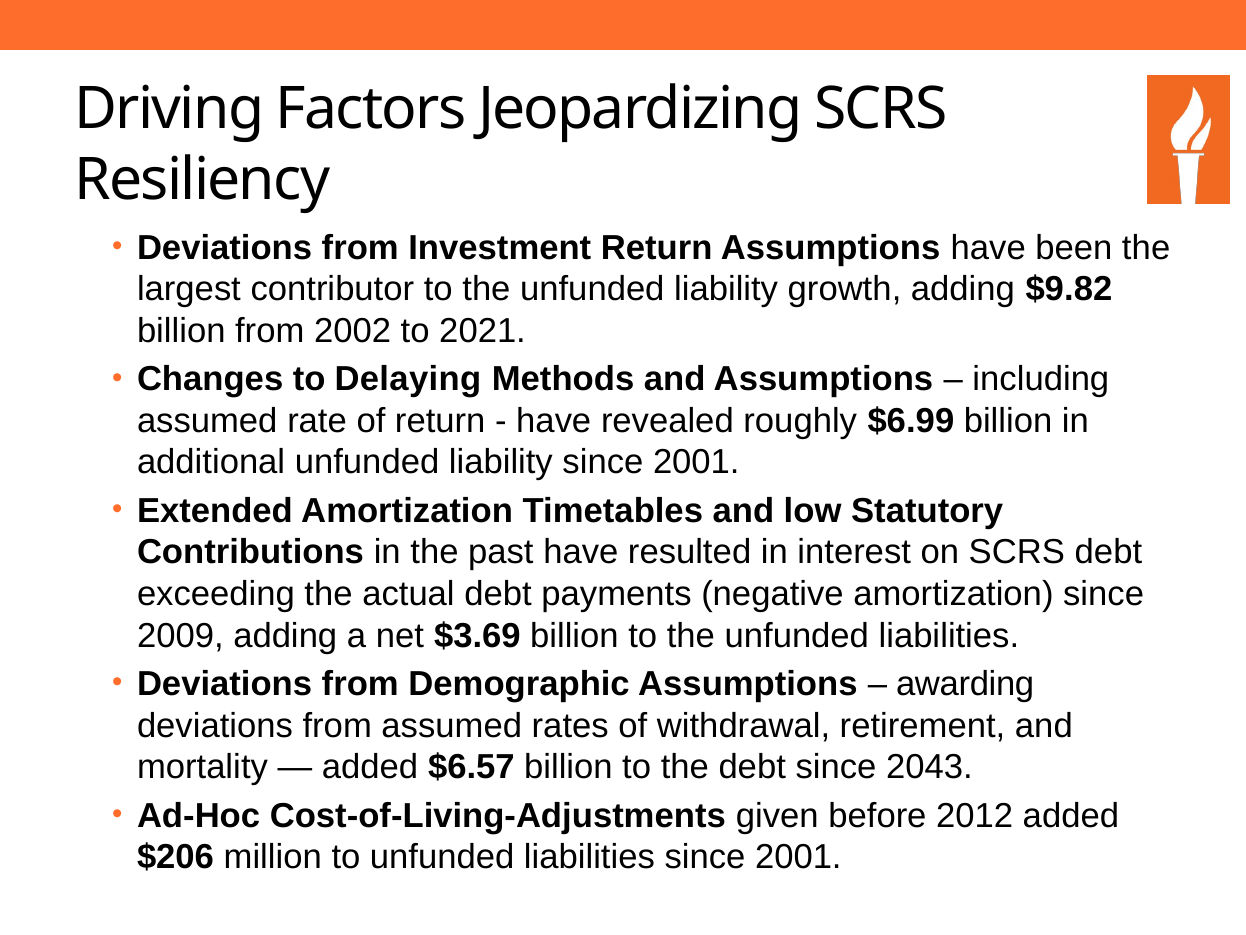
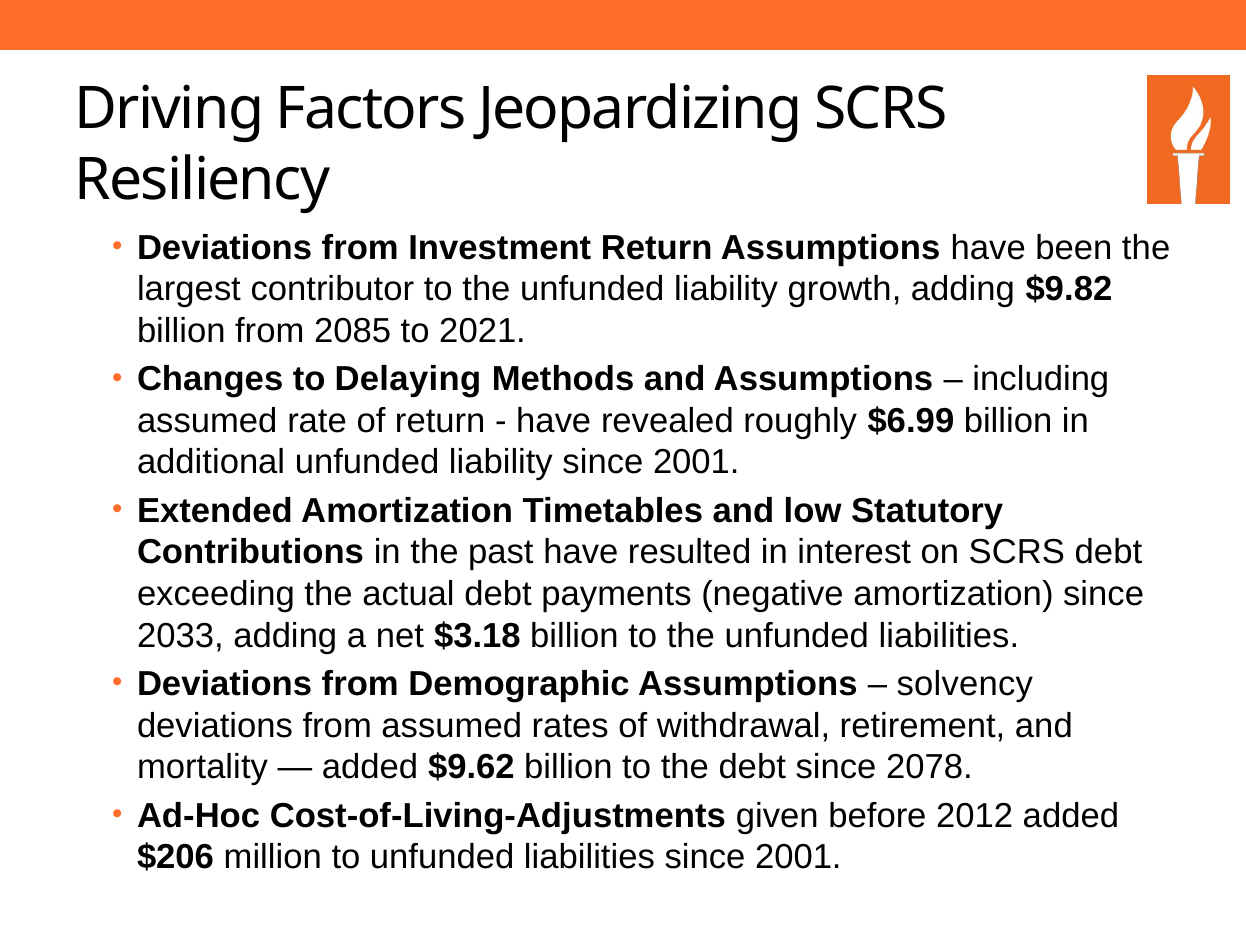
2002: 2002 -> 2085 (353, 331)
2009: 2009 -> 2033 (180, 635)
$3.69: $3.69 -> $3.18 (477, 635)
awarding: awarding -> solvency (965, 684)
$6.57: $6.57 -> $9.62 (471, 767)
2043: 2043 -> 2078 (929, 767)
